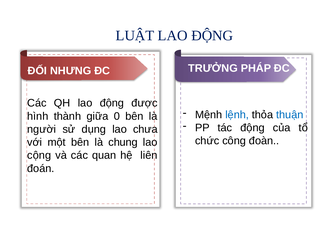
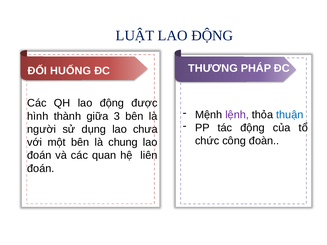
NHƯNG: NHƯNG -> HUỐNG (71, 71)
TRƯỞNG: TRƯỞNG -> THƯƠNG (213, 68)
lệnh colour: blue -> purple (237, 115)
0: 0 -> 3 (117, 116)
cộng: cộng -> đoán (39, 156)
